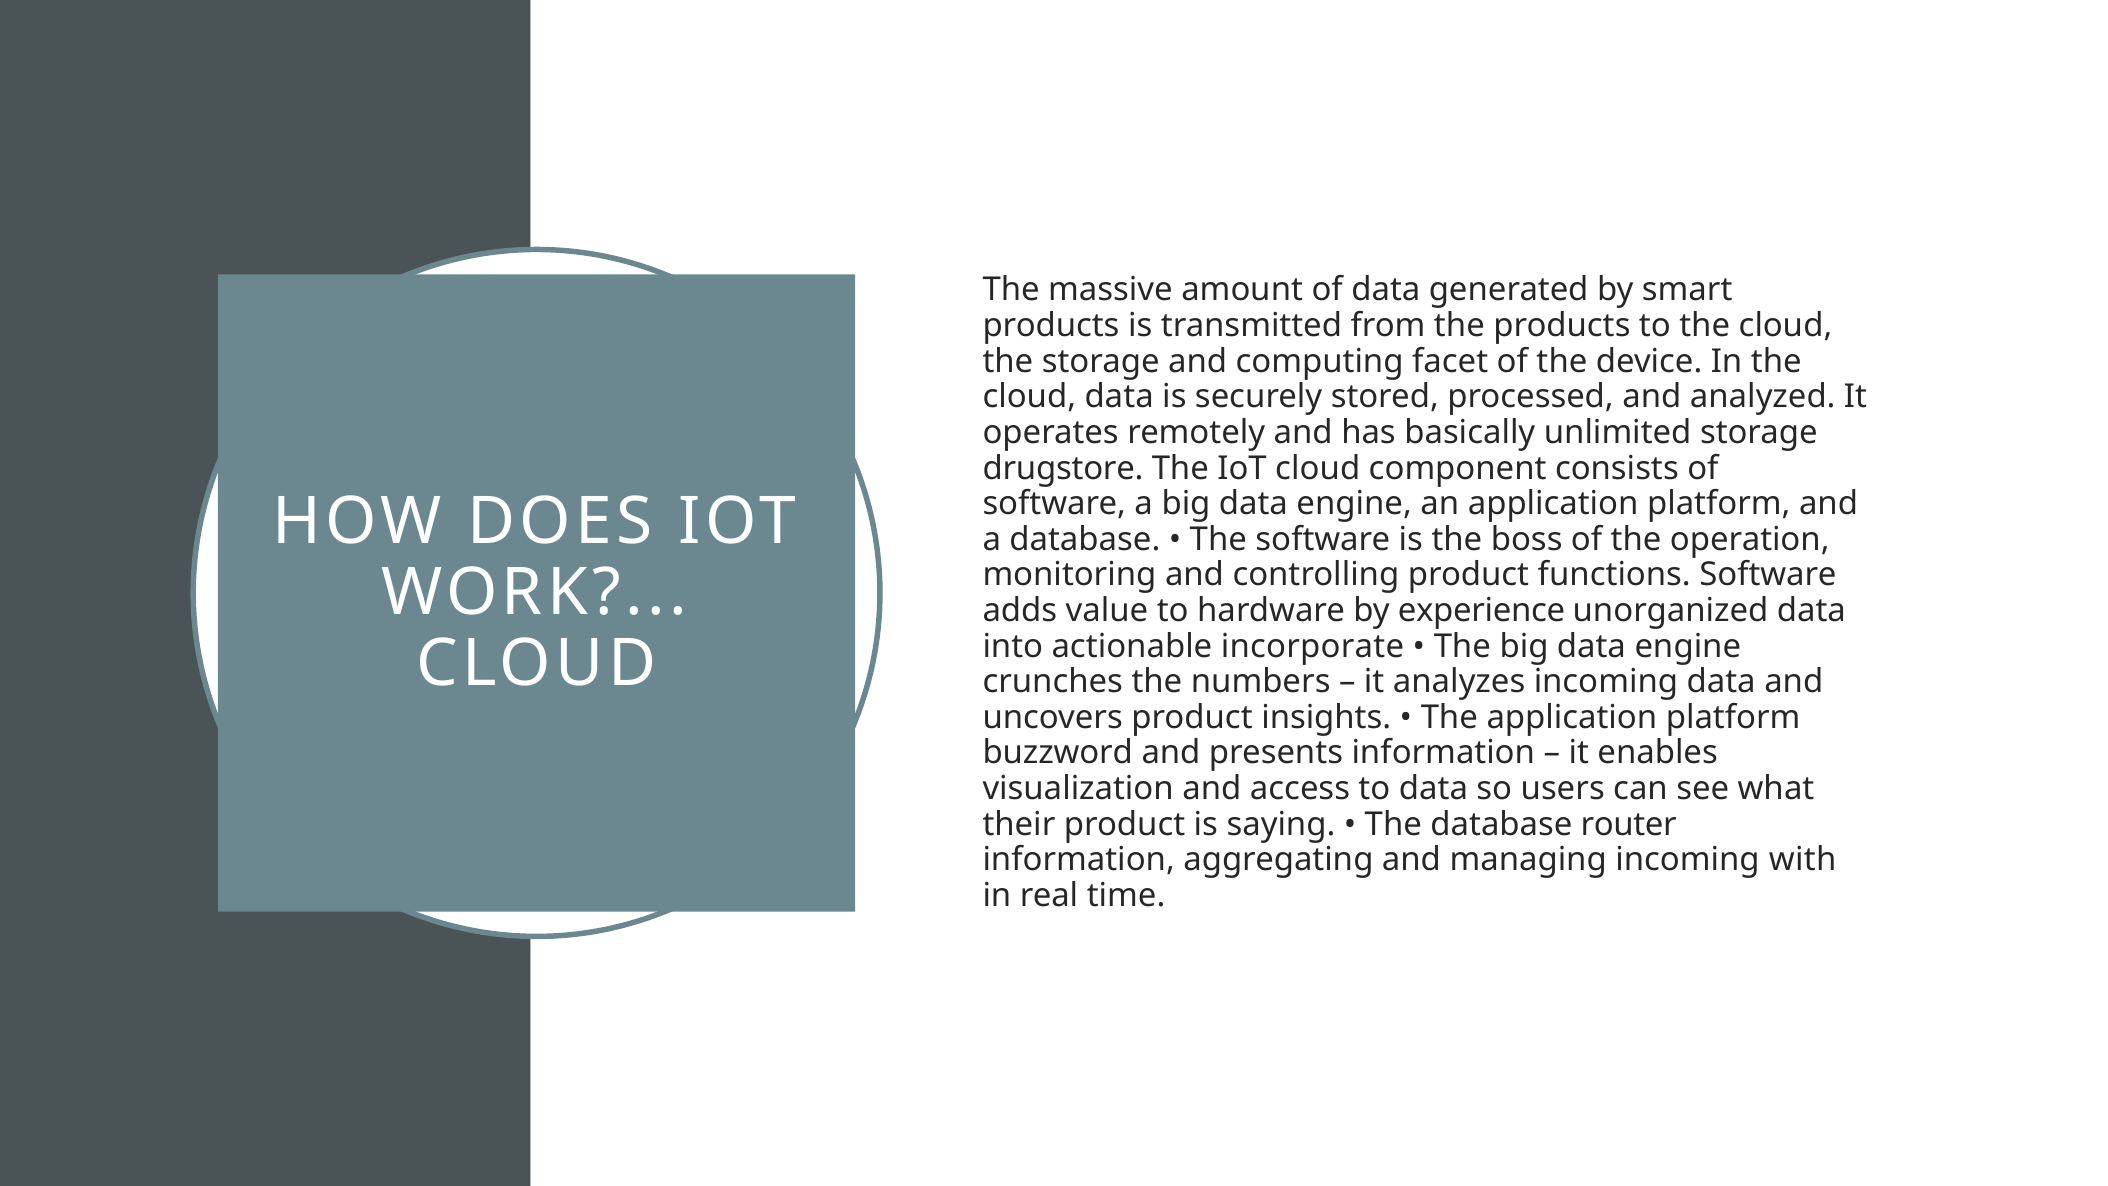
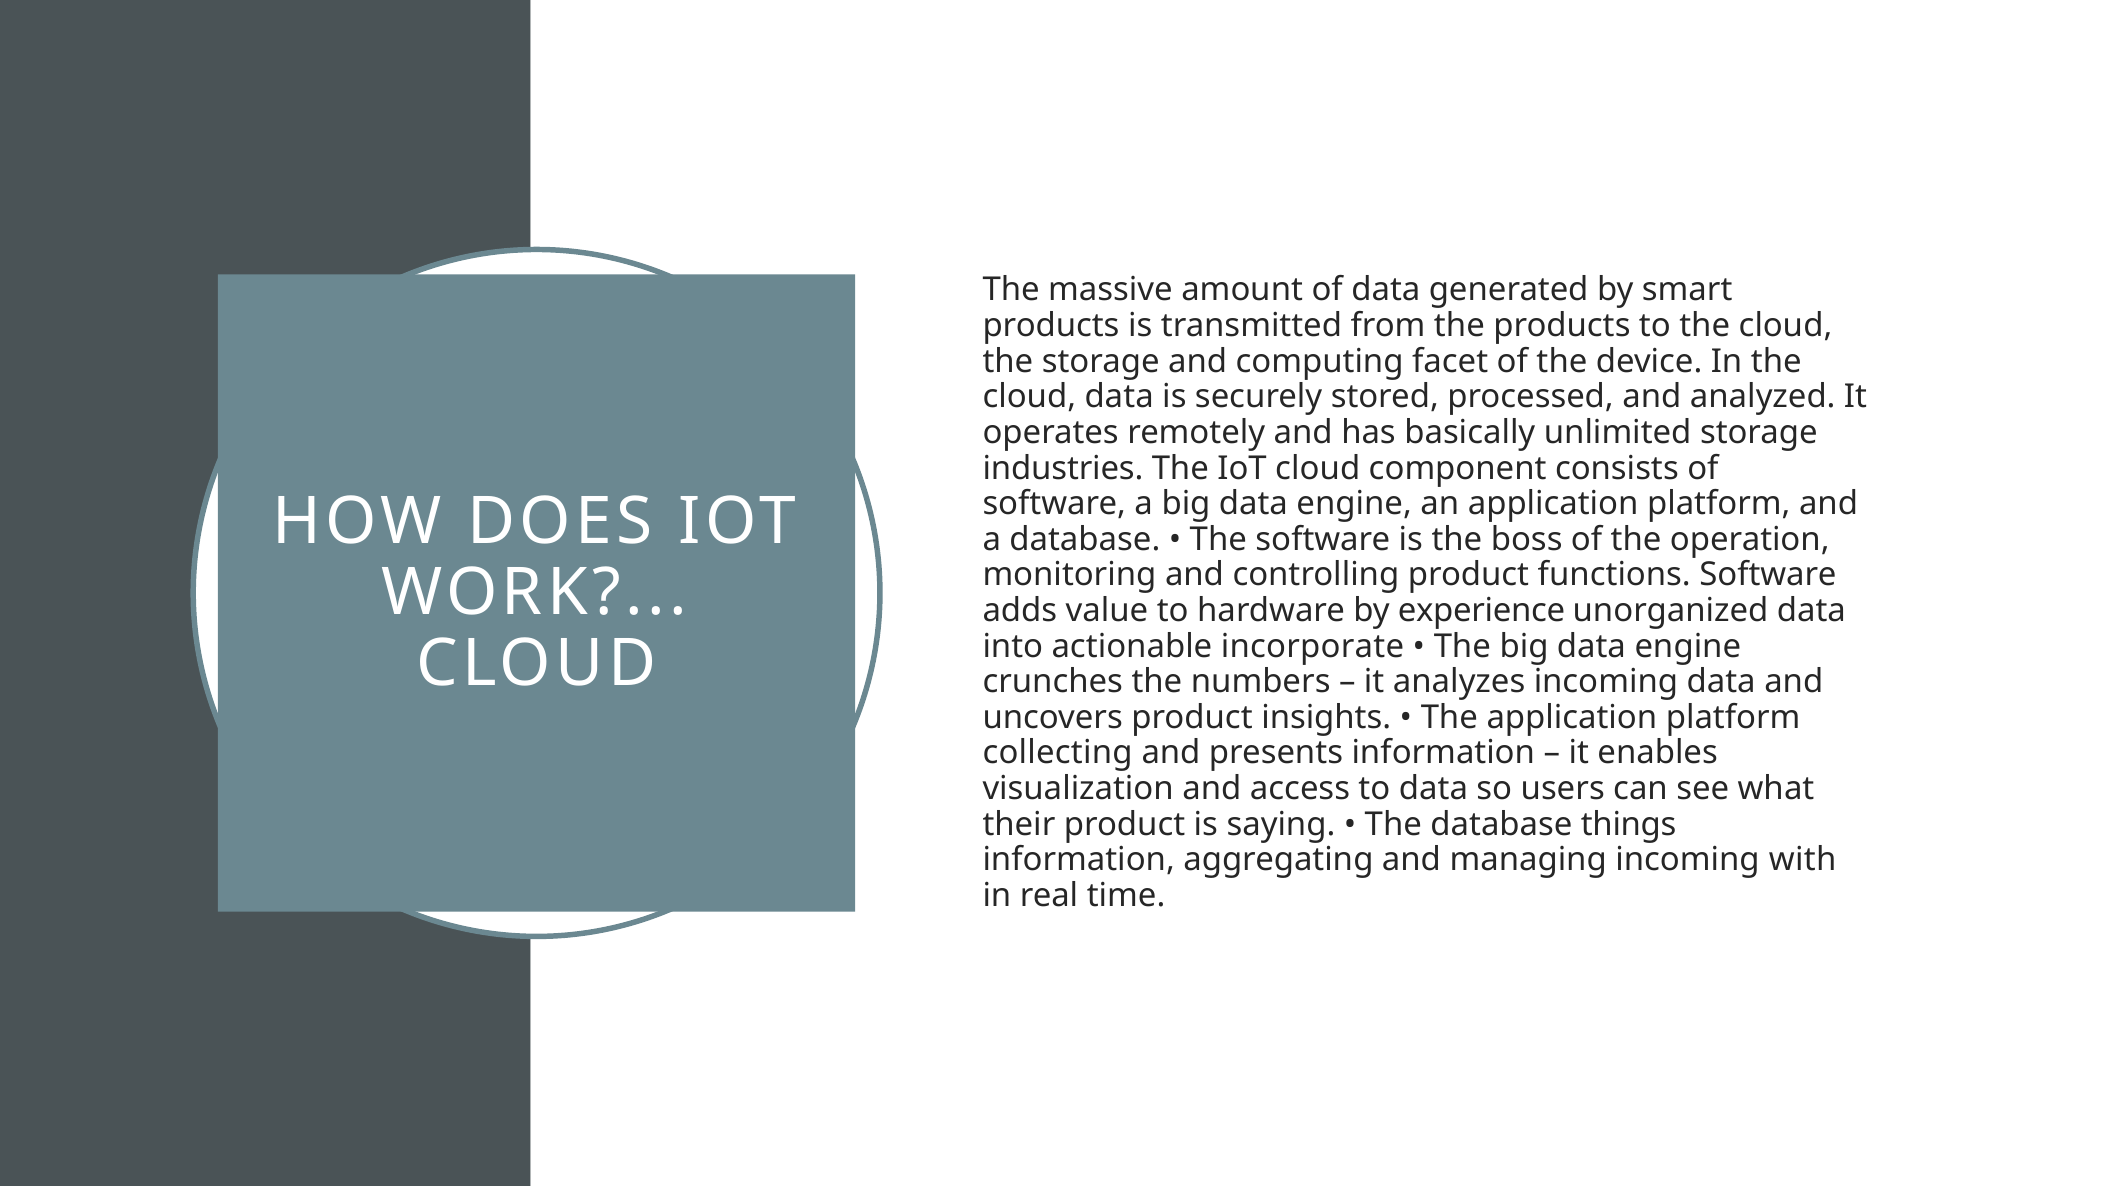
drugstore: drugstore -> industries (1063, 468)
buzzword: buzzword -> collecting (1058, 753)
router: router -> things (1629, 824)
